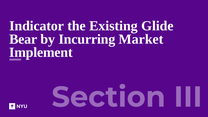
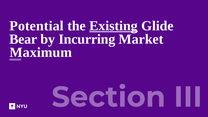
Indicator: Indicator -> Potential (37, 26)
Existing underline: none -> present (114, 26)
Implement: Implement -> Maximum (41, 52)
